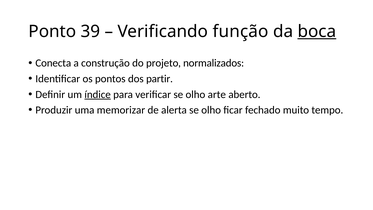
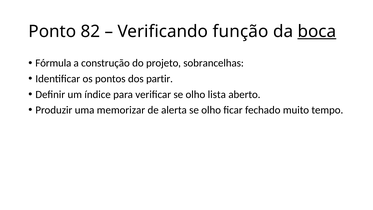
39: 39 -> 82 (90, 31)
Conecta: Conecta -> Fórmula (53, 63)
normalizados: normalizados -> sobrancelhas (214, 63)
índice underline: present -> none (98, 94)
arte: arte -> lista (217, 94)
